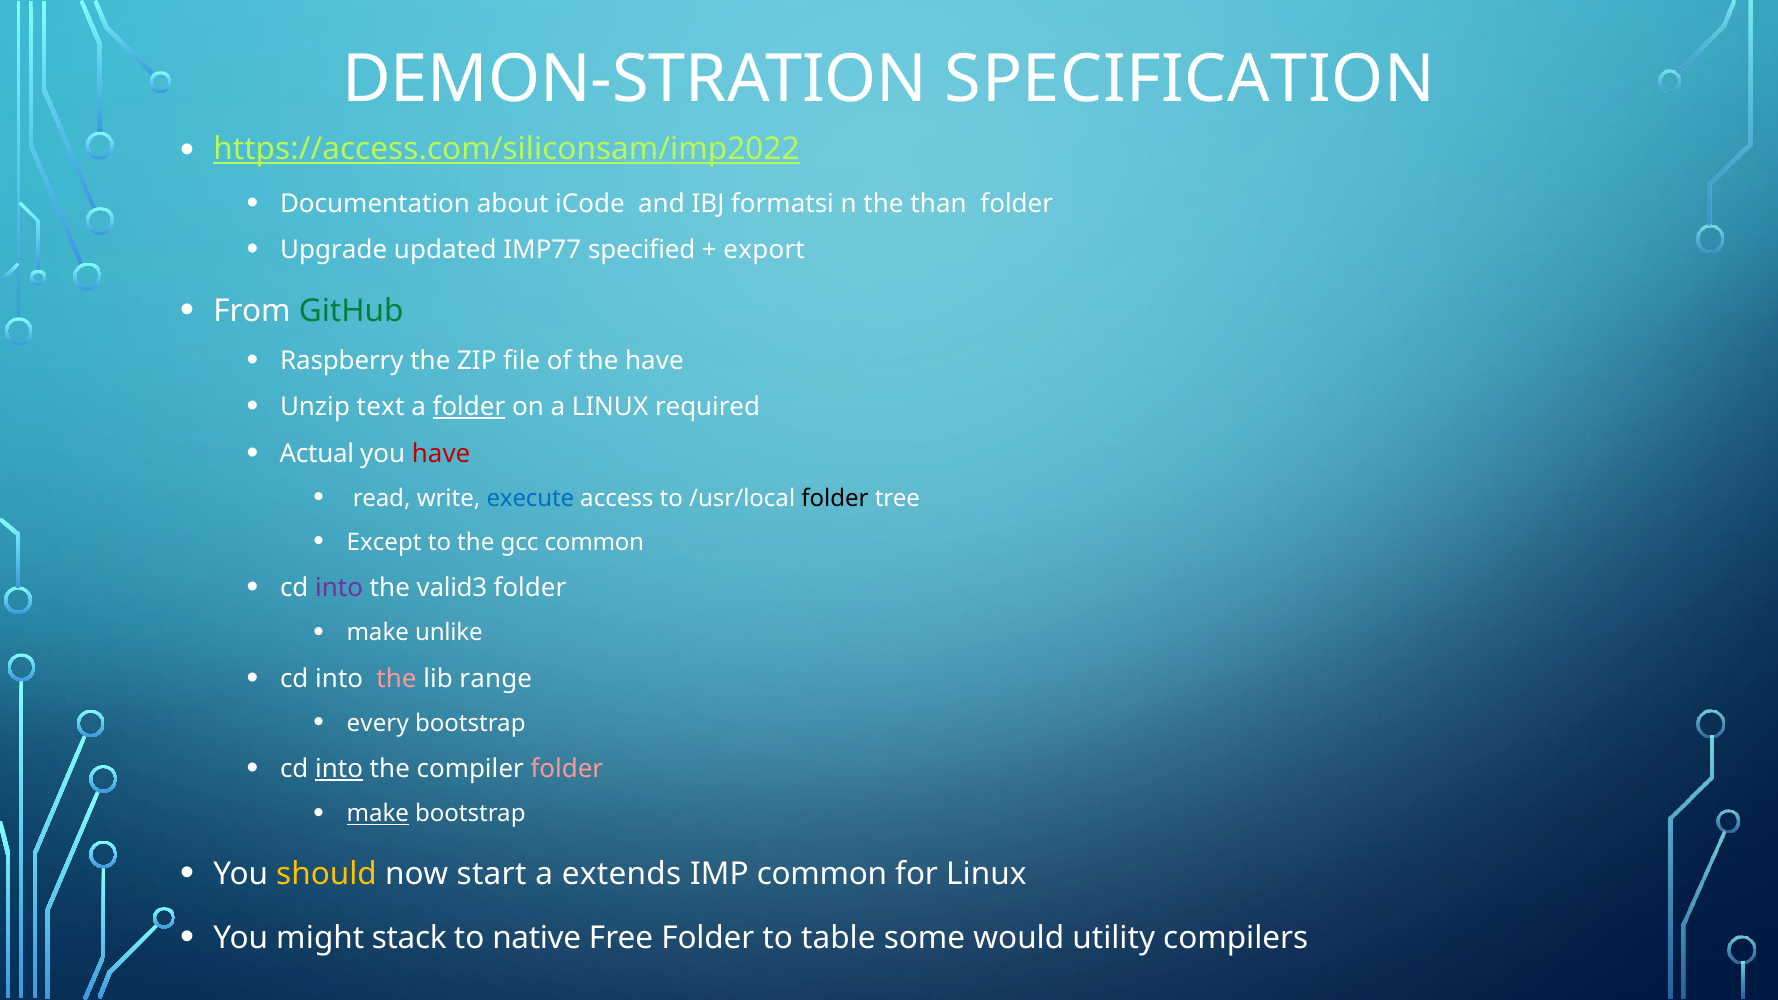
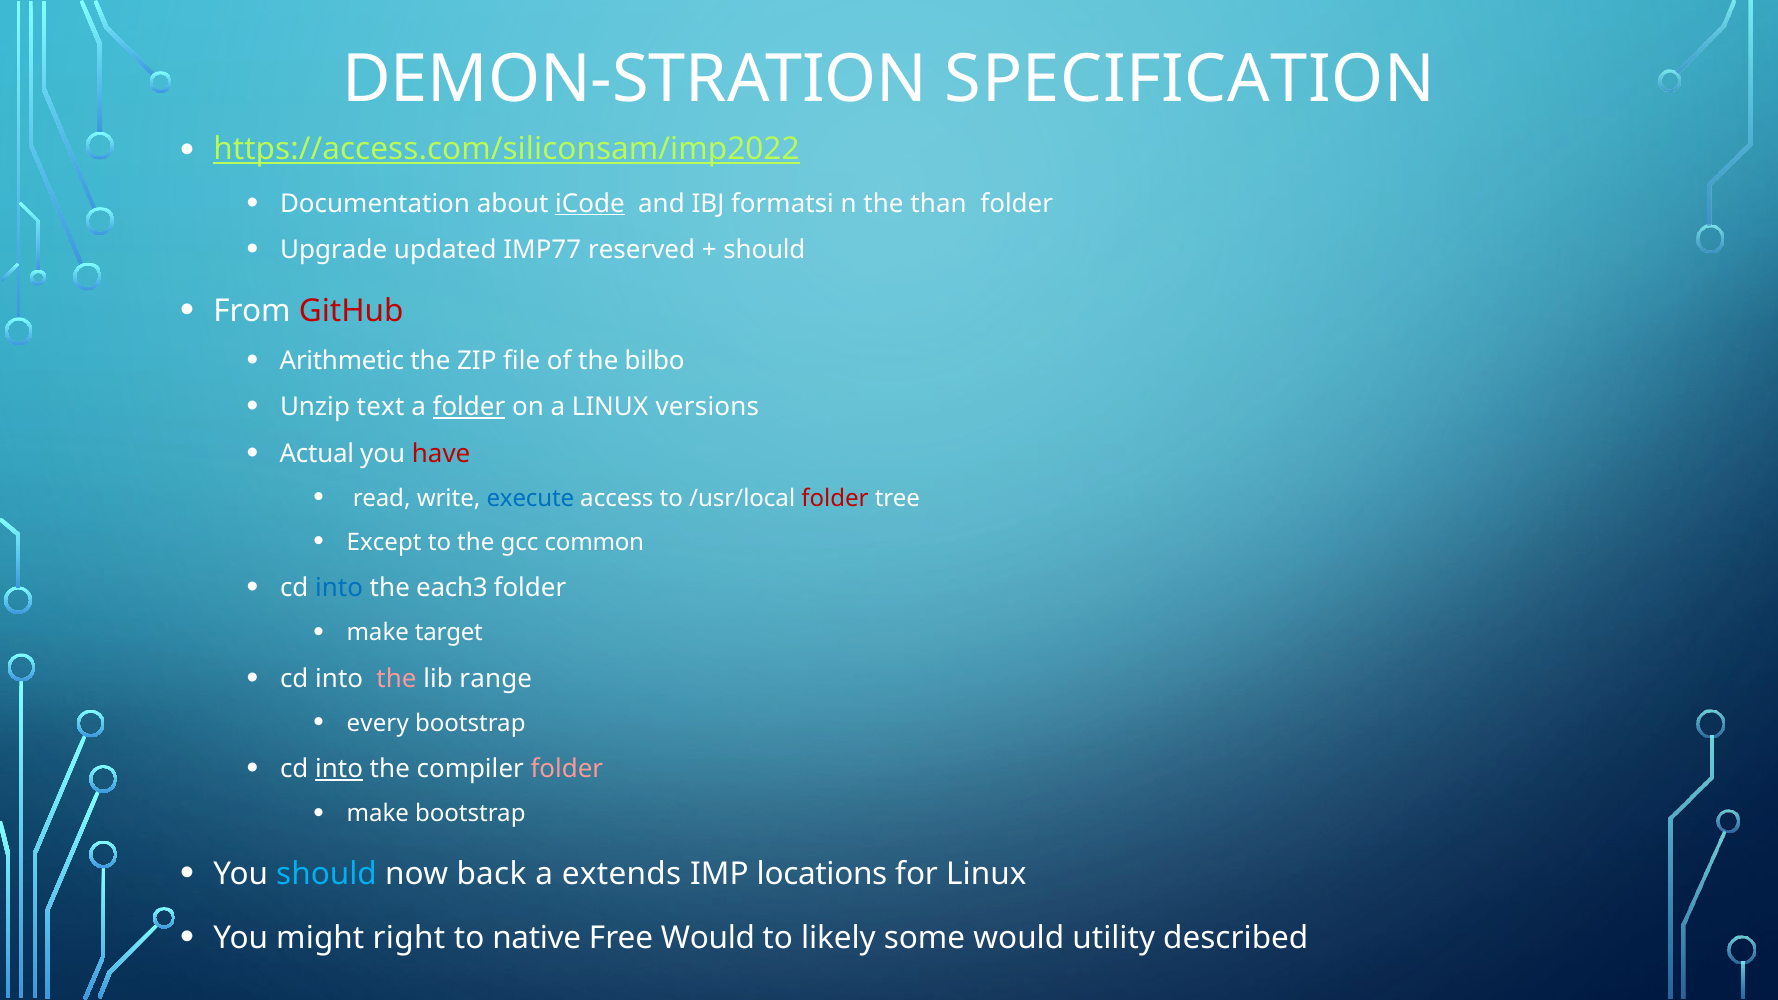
iCode underline: none -> present (590, 203)
specified: specified -> reserved (642, 250)
export: export -> should (764, 250)
GitHub colour: green -> red (351, 311)
Raspberry: Raspberry -> Arithmetic (342, 361)
the have: have -> bilbo (655, 361)
required: required -> versions (707, 407)
folder colour: black -> red (835, 499)
into colour: purple -> blue (339, 588)
valid3: valid3 -> each3 (452, 588)
unlike: unlike -> target (449, 633)
make underline: present -> none (378, 814)
should colour: yellow -> light blue (327, 874)
start: start -> back (492, 874)
IMP common: common -> locations (822, 874)
stack: stack -> right (409, 938)
Free Folder: Folder -> Would (708, 938)
table: table -> likely (838, 938)
compilers: compilers -> described (1236, 938)
